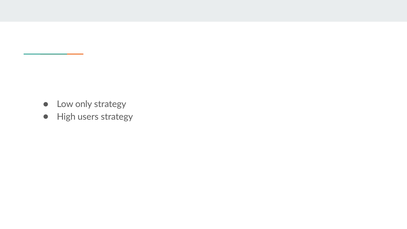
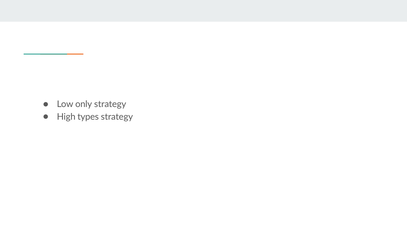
users: users -> types (88, 117)
